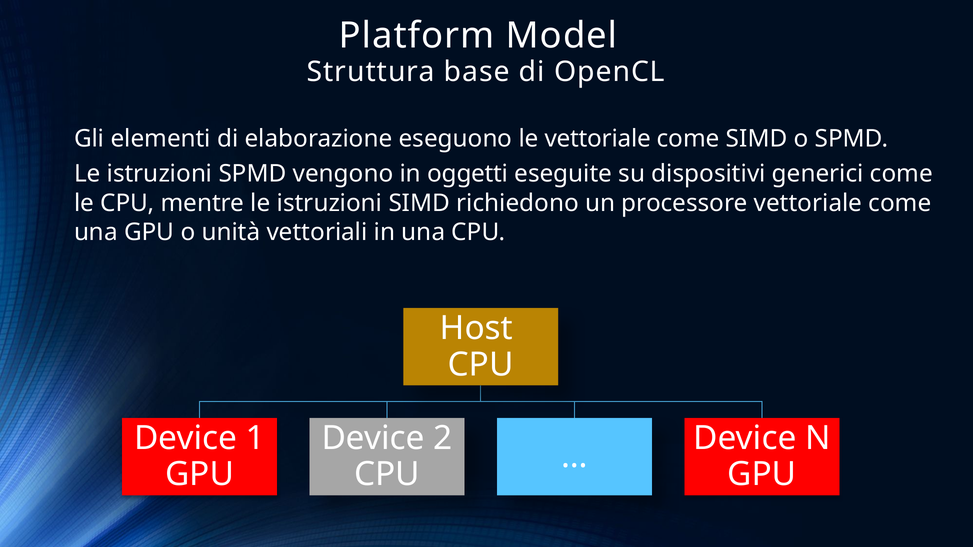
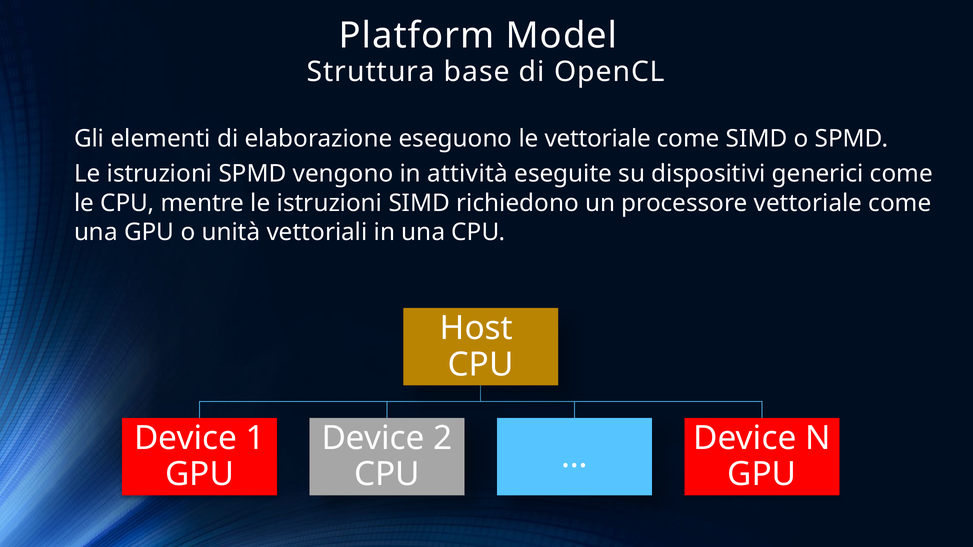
oggetti: oggetti -> attività (468, 174)
